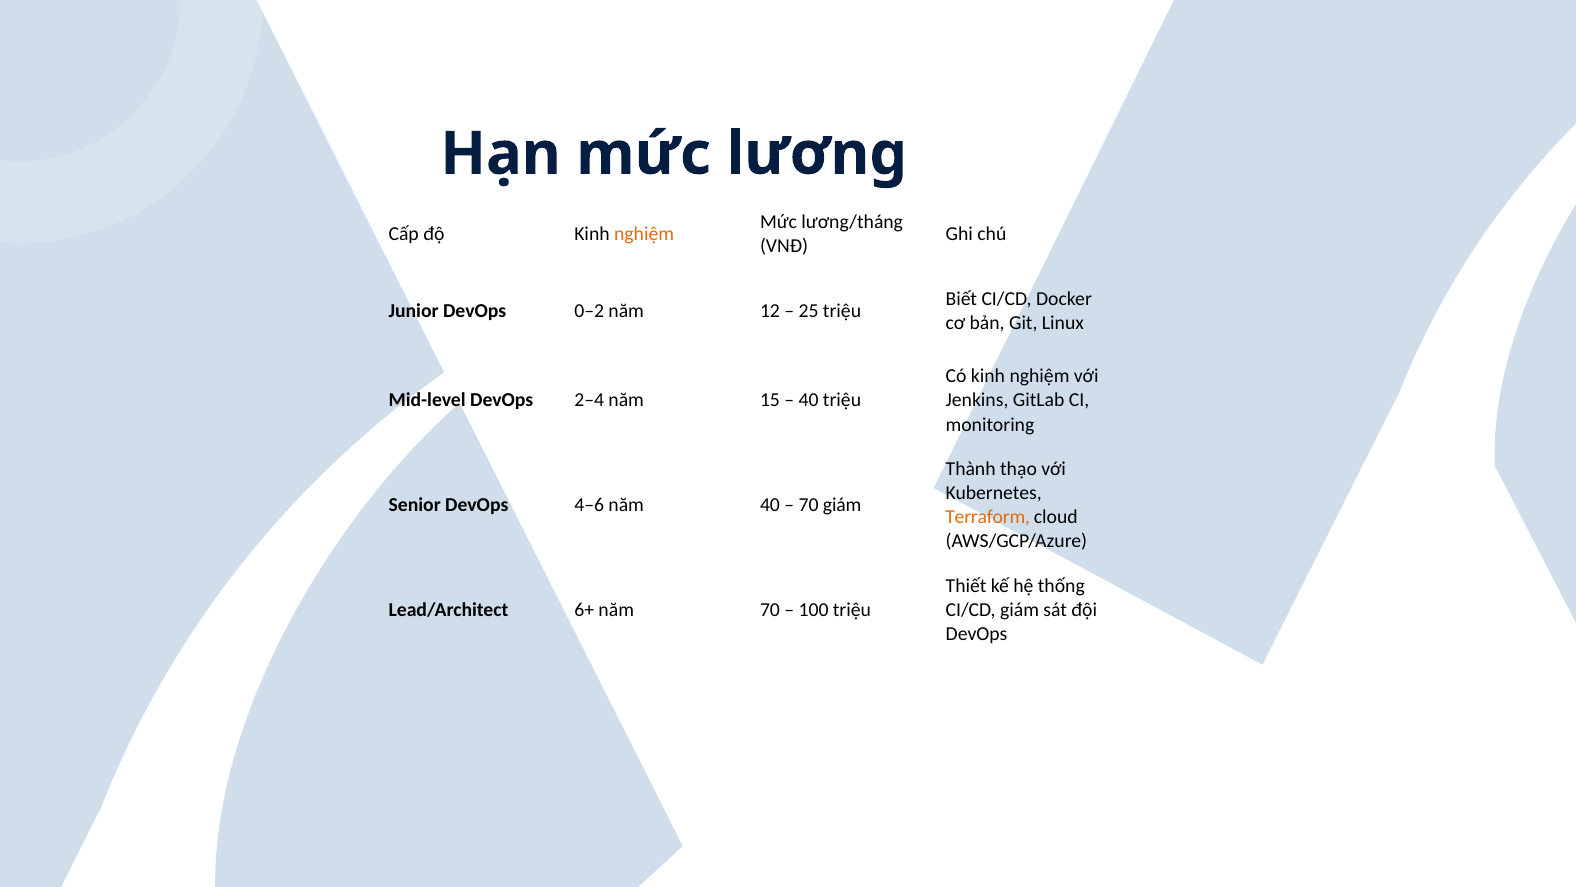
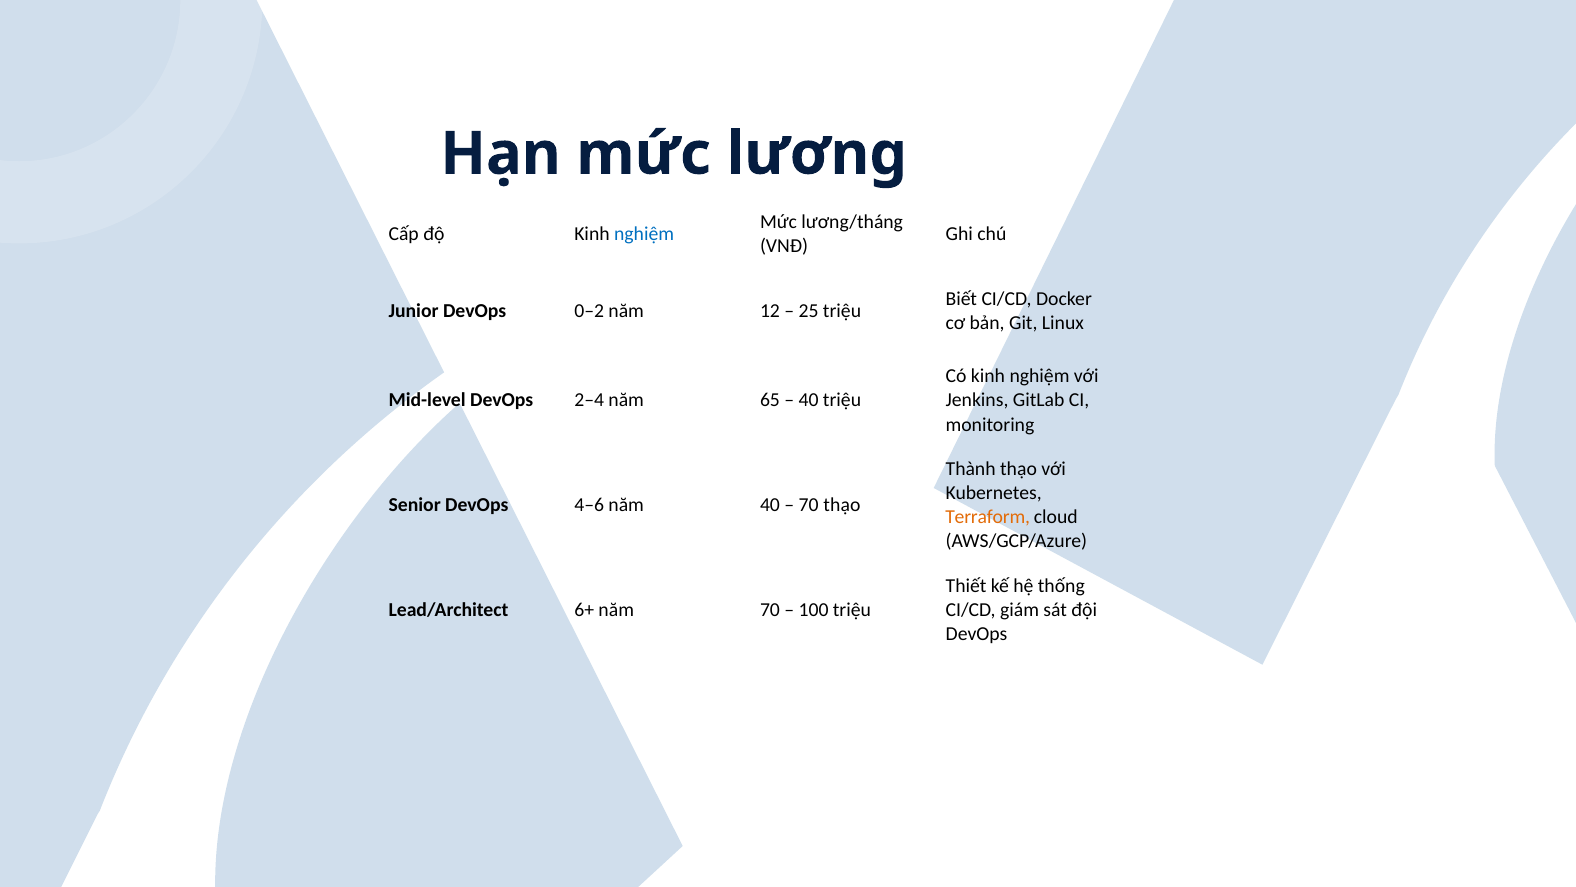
nghiệm colour: orange -> blue (644, 234)
15: 15 -> 65 (770, 400)
70 giám: giám -> thạo (842, 505)
